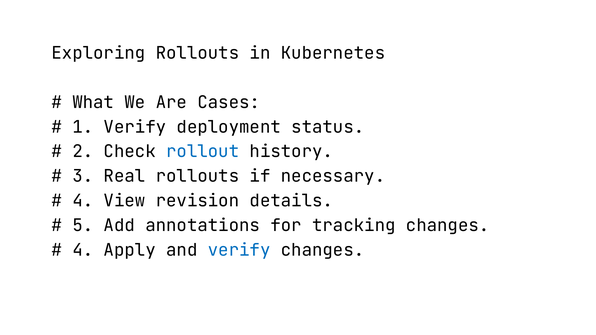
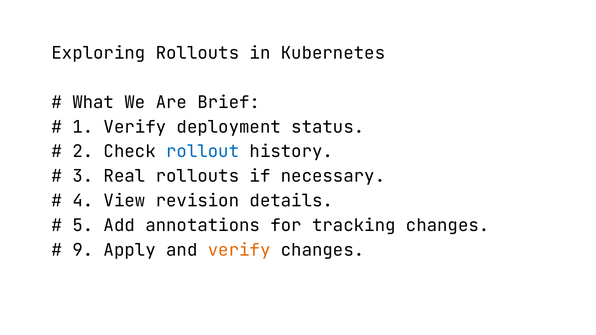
Cases: Cases -> Brief (229, 102)
4: 4 -> 9 (83, 250)
verify colour: blue -> orange (239, 250)
